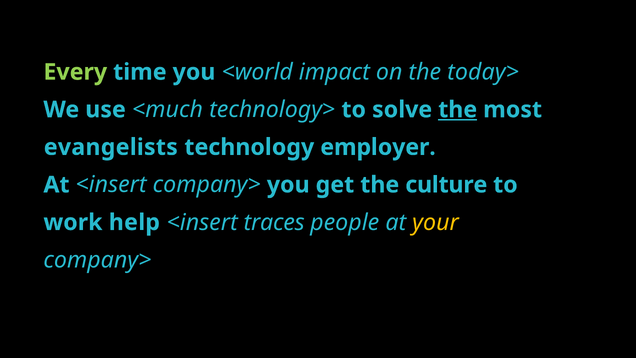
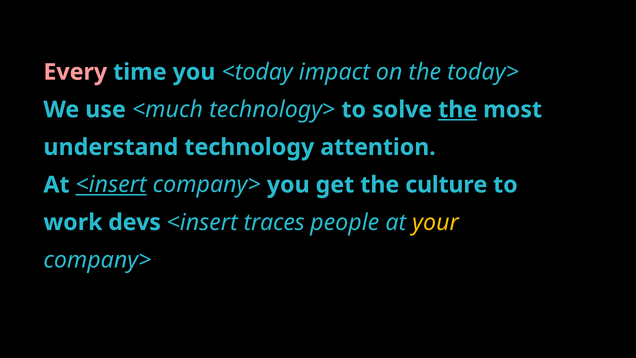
Every colour: light green -> pink (75, 72)
<world: <world -> <today (257, 72)
evangelists: evangelists -> understand (111, 147)
employer: employer -> attention (378, 147)
<insert underline: none -> present (111, 185)
help: help -> devs (135, 222)
